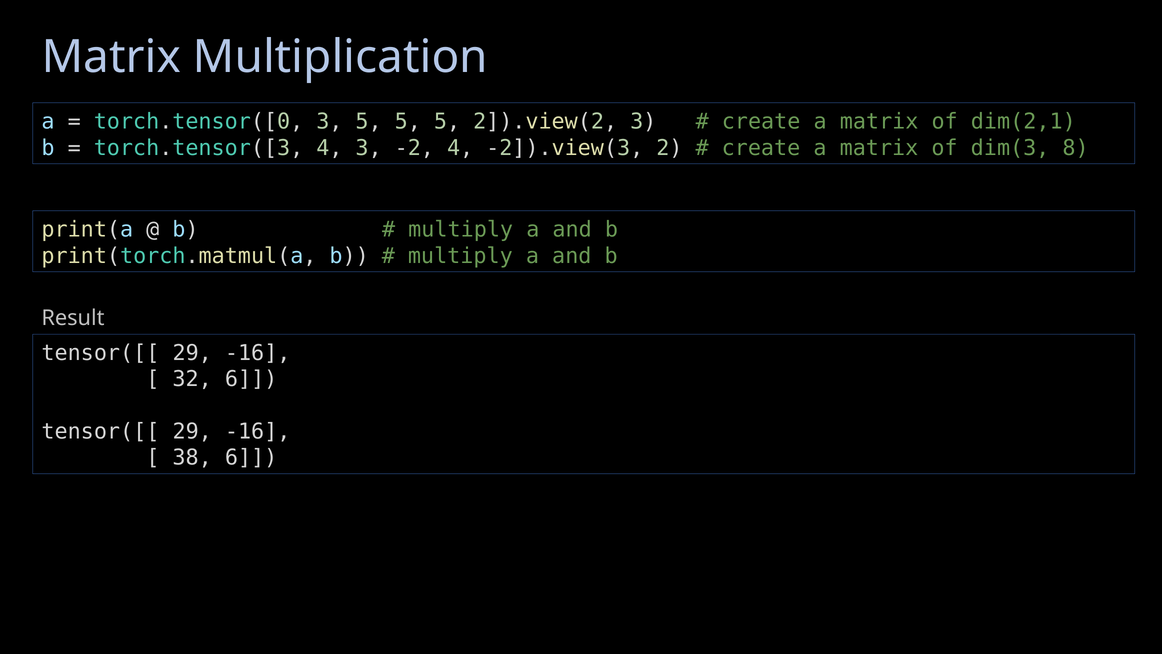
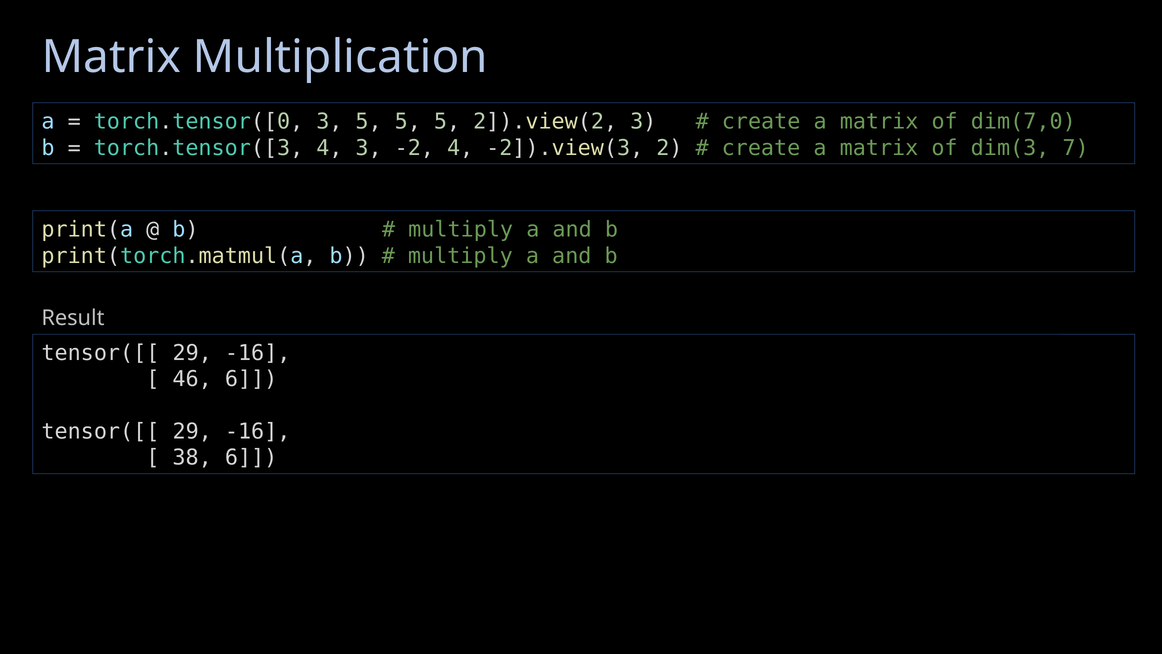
dim(2,1: dim(2,1 -> dim(7,0 (1023, 122)
8: 8 -> 7 (1076, 148)
32: 32 -> 46 (192, 379)
